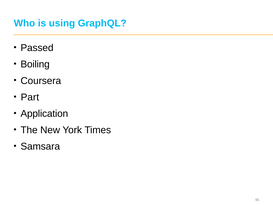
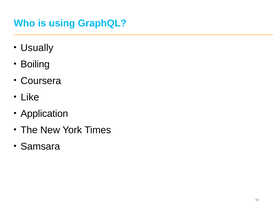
Passed: Passed -> Usually (37, 48)
Part: Part -> Like (30, 97)
